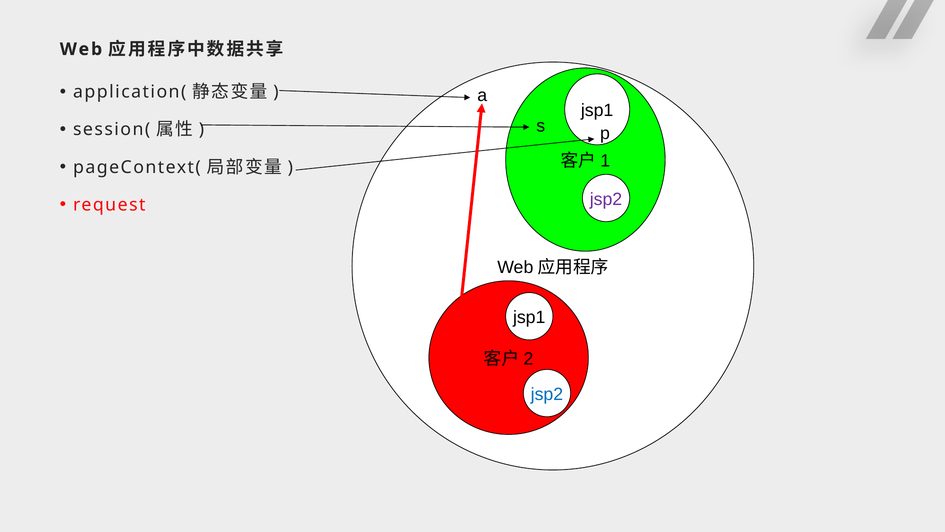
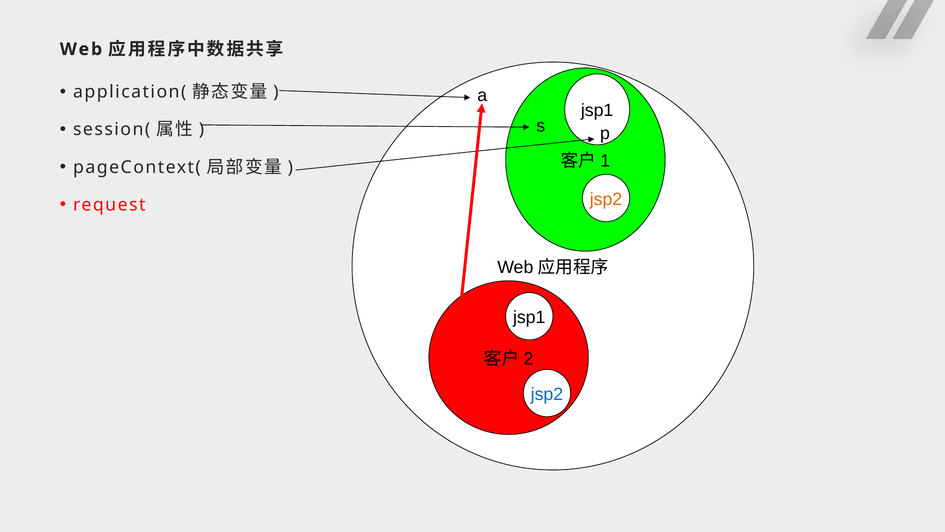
jsp2 colour: purple -> orange (606, 199)
